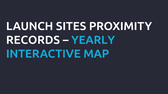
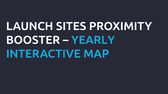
RECORDS: RECORDS -> BOOSTER (33, 40)
